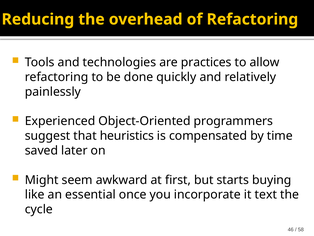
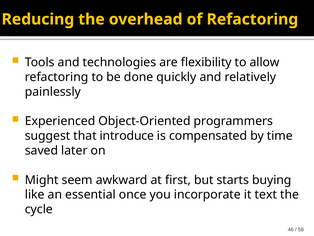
practices: practices -> flexibility (206, 62)
heuristics: heuristics -> introduce (127, 136)
